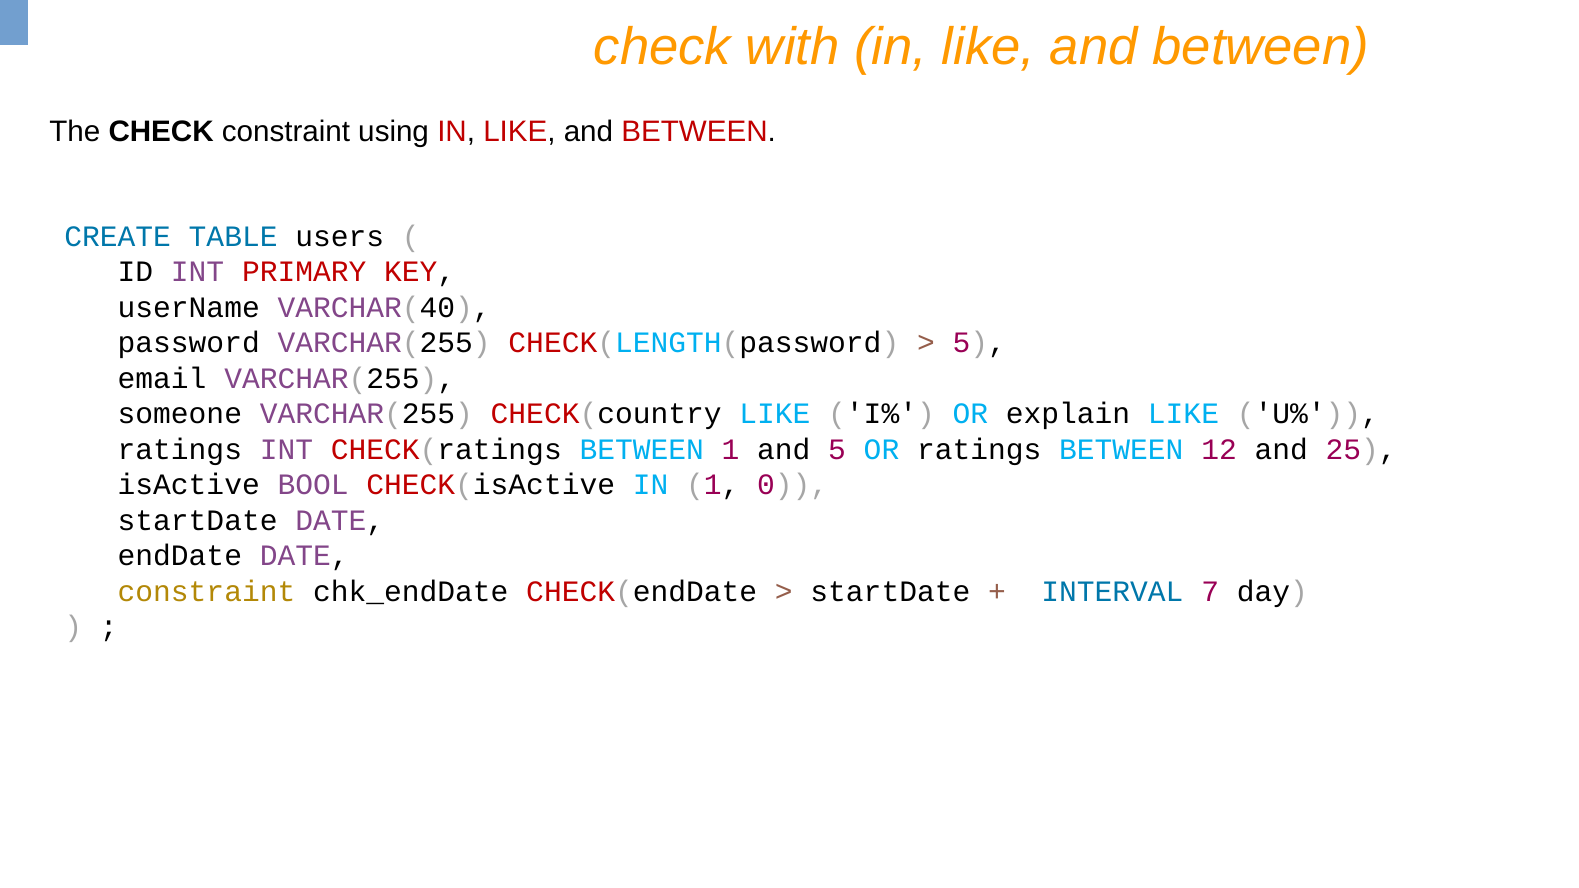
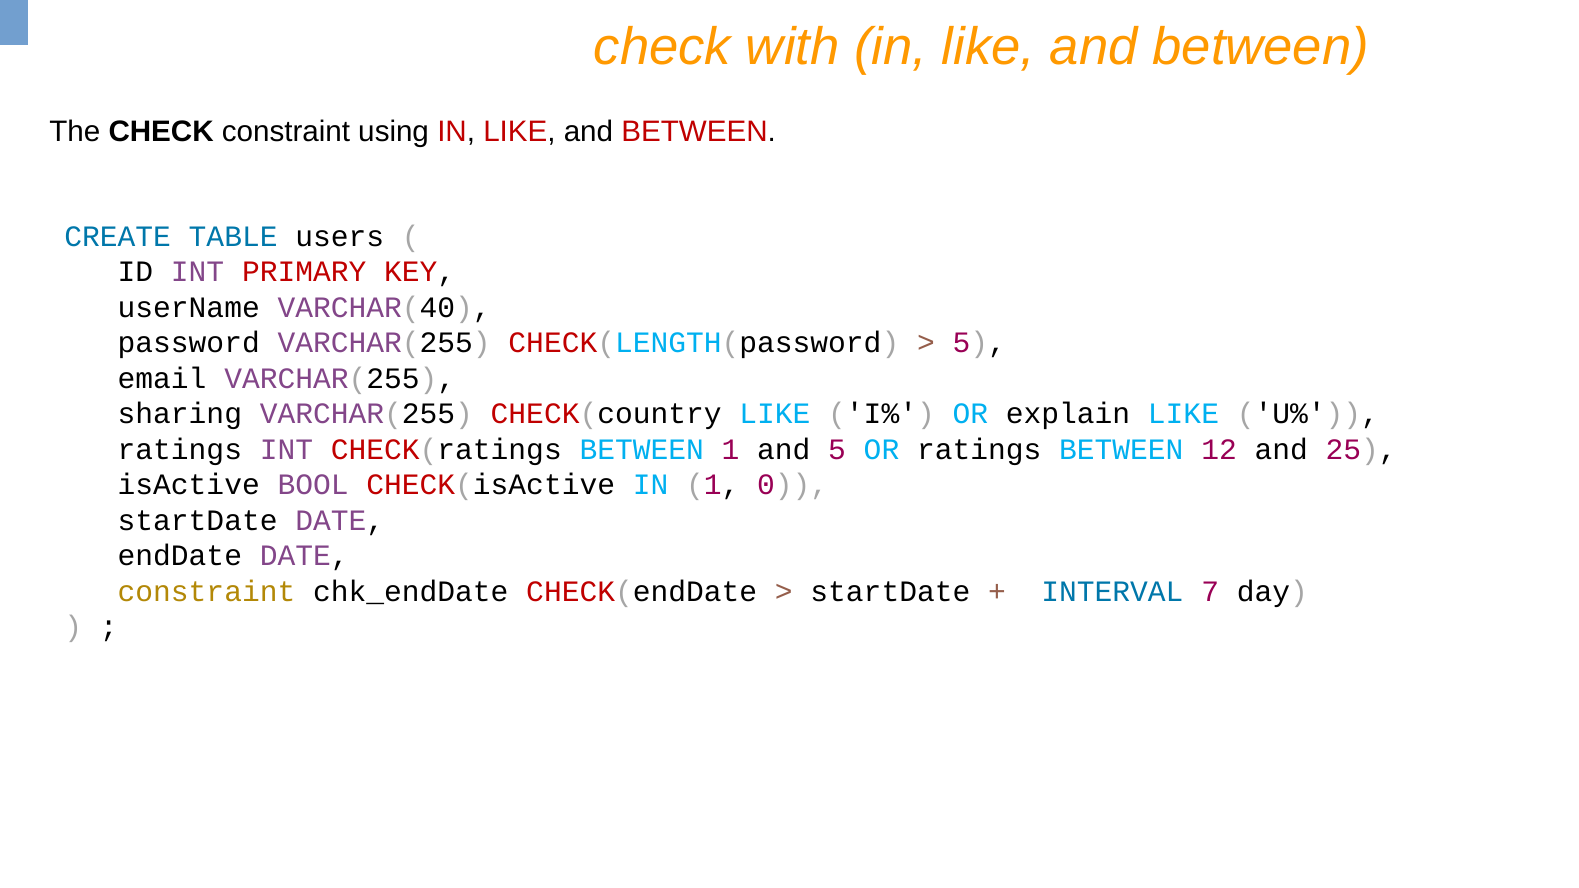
someone: someone -> sharing (180, 414)
